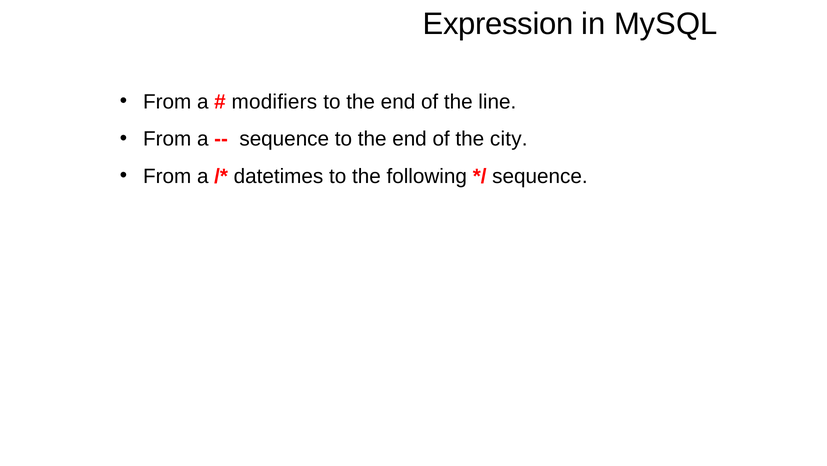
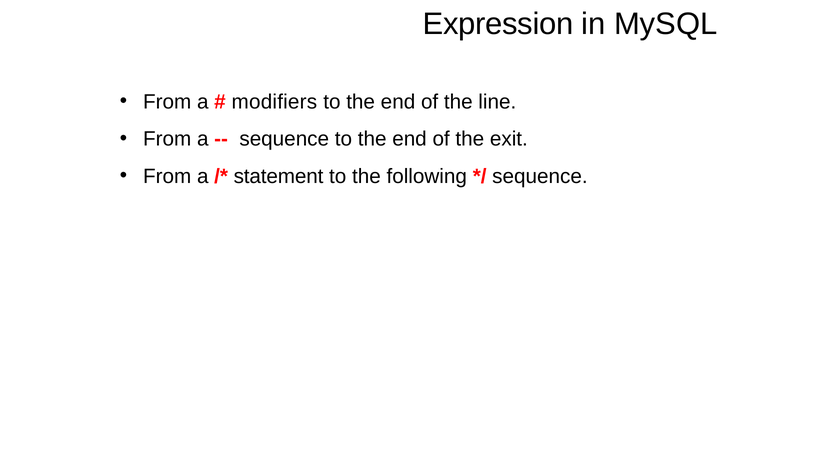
city: city -> exit (509, 139)
datetimes: datetimes -> statement (279, 176)
